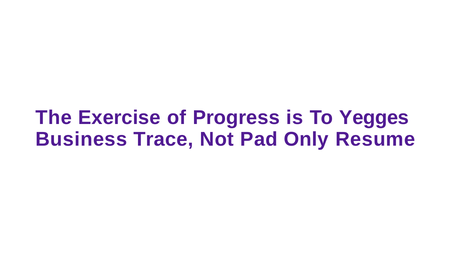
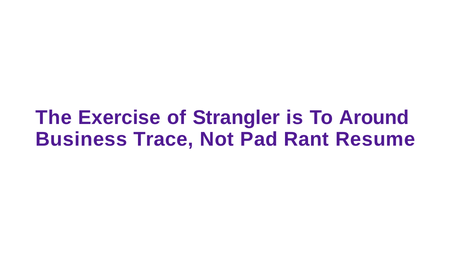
Progress: Progress -> Strangler (236, 118)
Yegges: Yegges -> Around (374, 118)
Only: Only -> Rant (306, 139)
